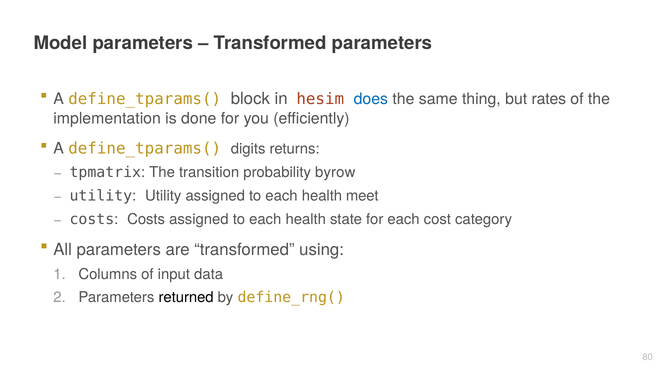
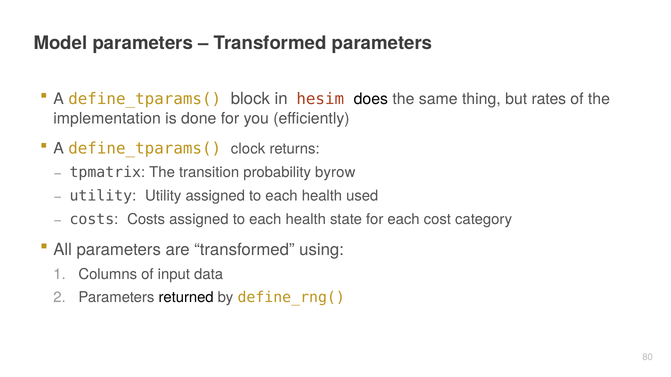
does colour: blue -> black (371, 99)
digits: digits -> clock (248, 149)
meet: meet -> used (362, 196)
